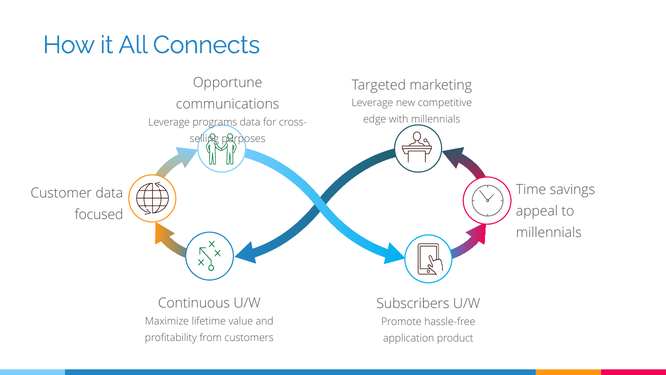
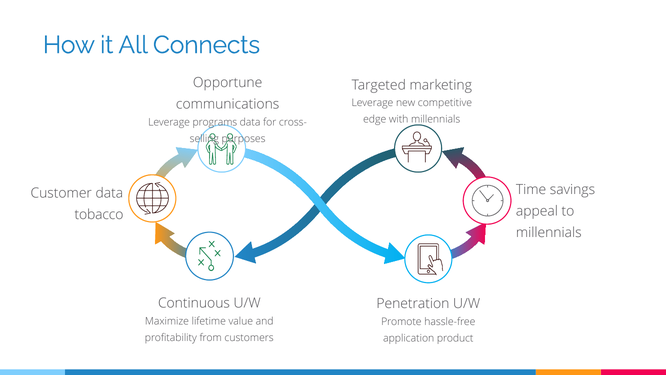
focused: focused -> tobacco (99, 214)
Subscribers: Subscribers -> Penetration (413, 303)
